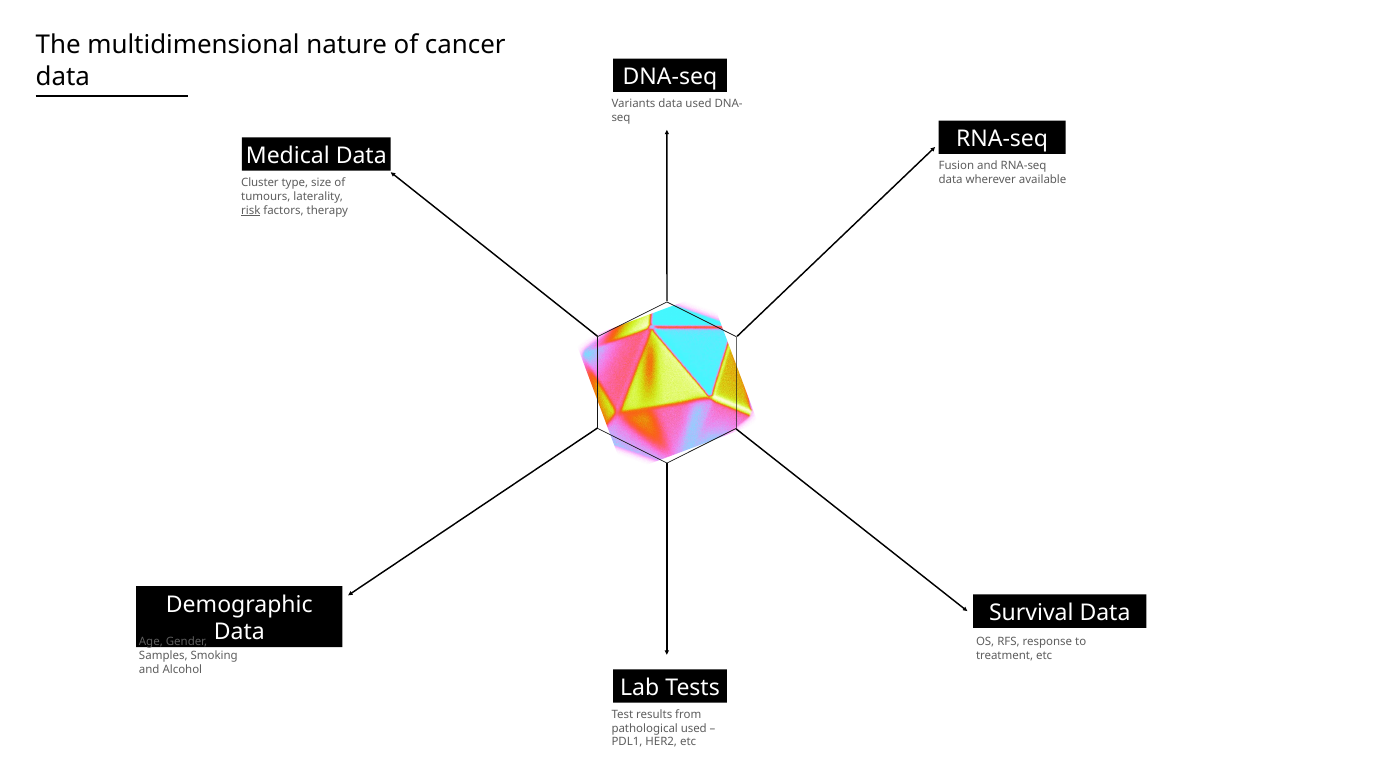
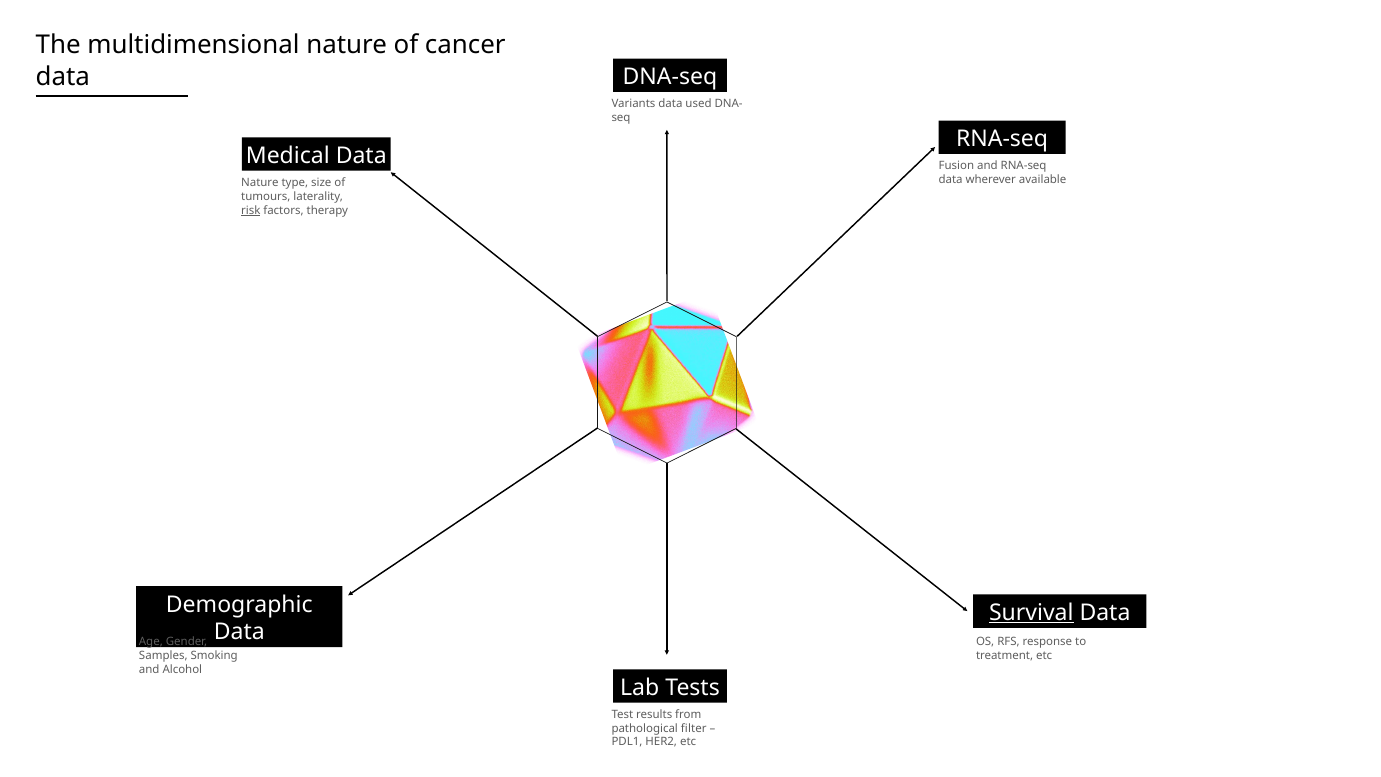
Cluster: Cluster -> Nature (260, 183)
Survival underline: none -> present (1031, 613)
pathological used: used -> filter (694, 728)
